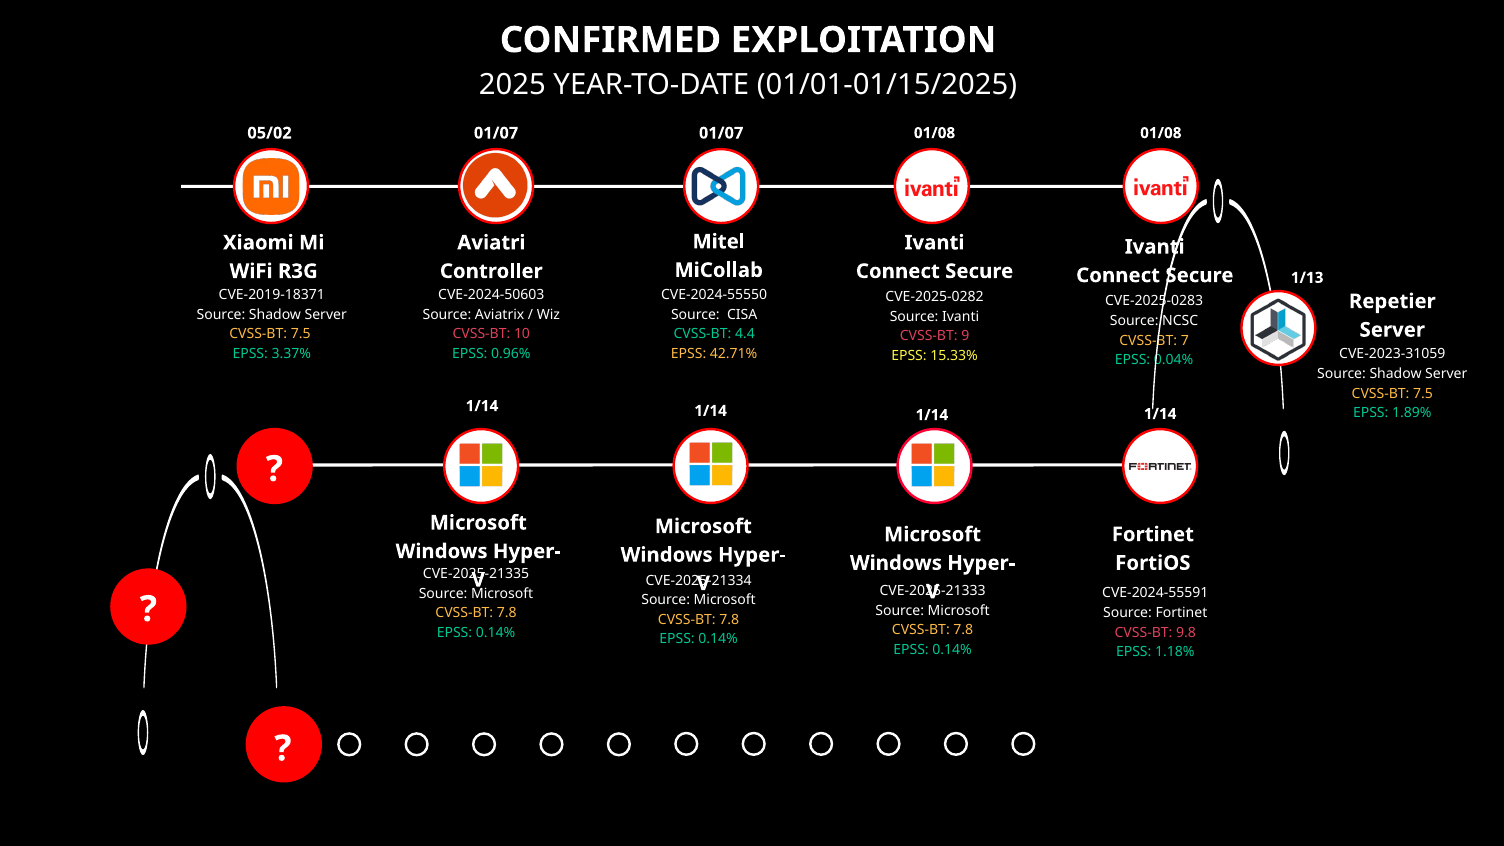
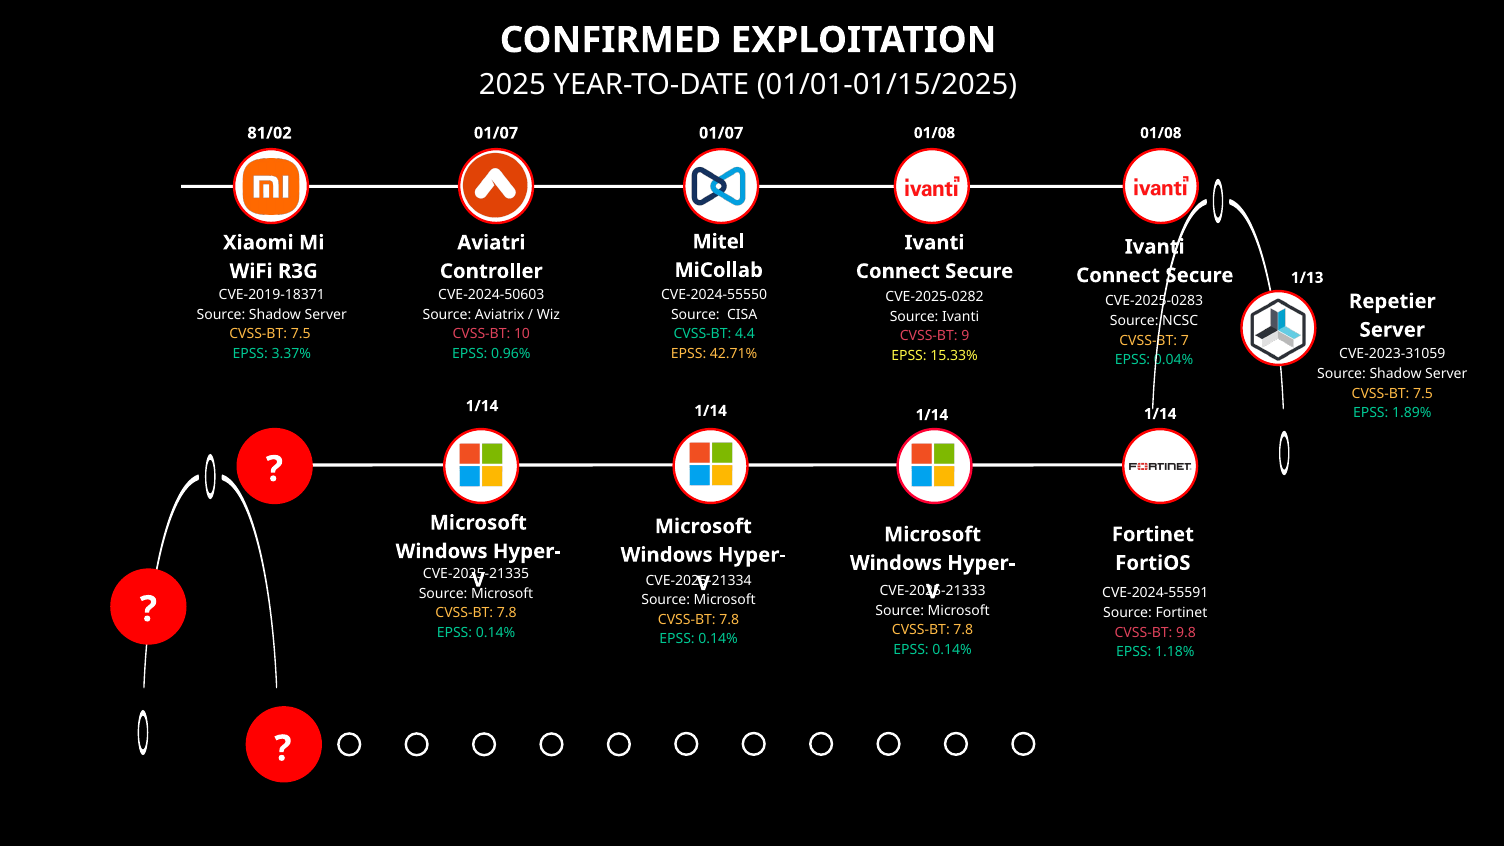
05/02: 05/02 -> 81/02 (270, 133)
